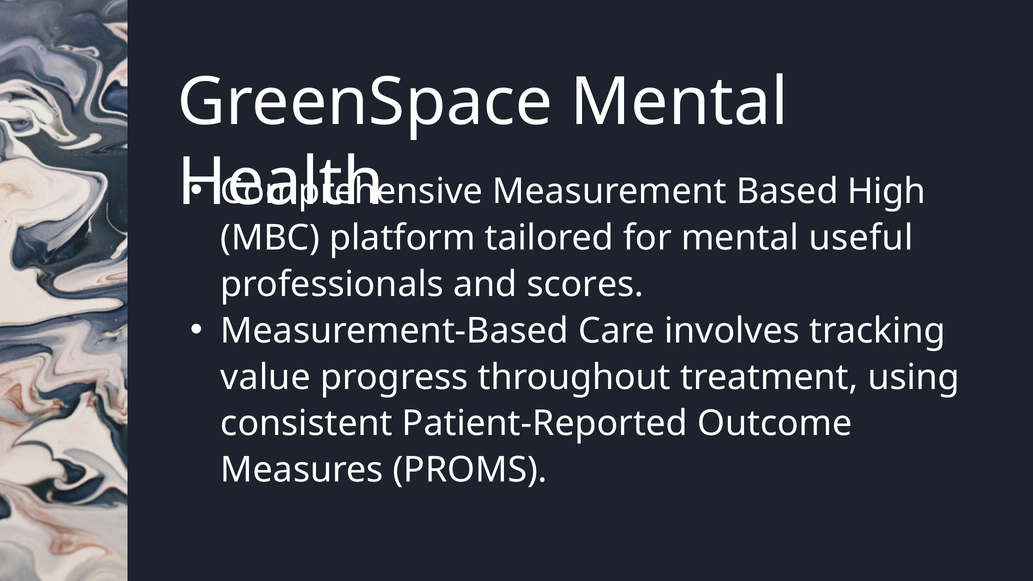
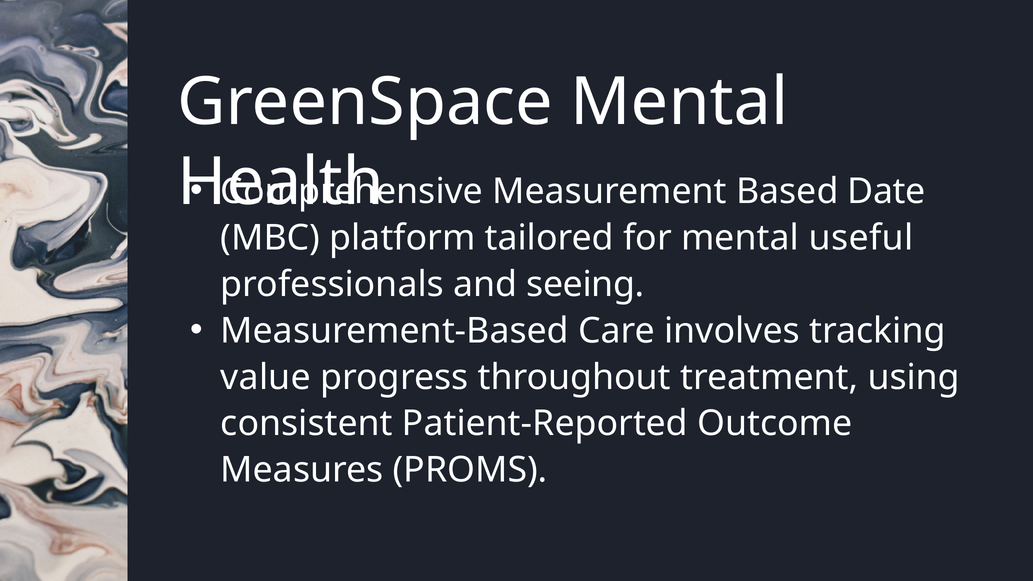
High: High -> Date (887, 192)
scores: scores -> seeing (585, 284)
